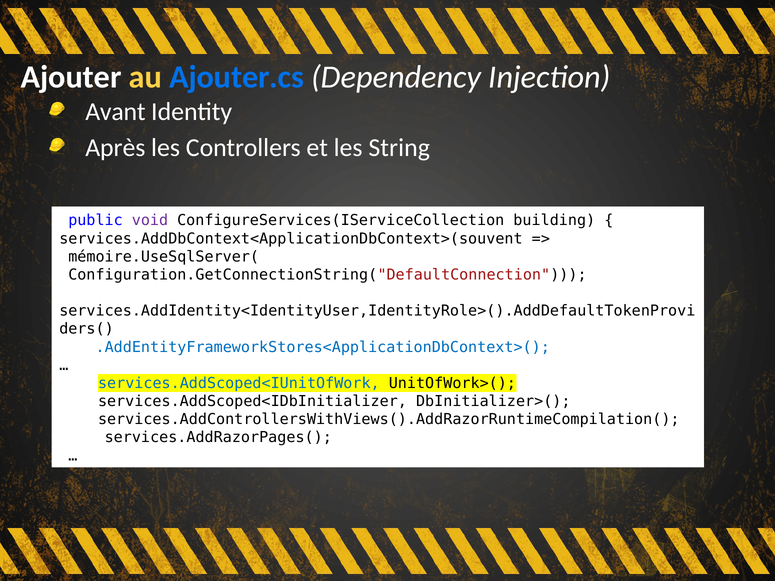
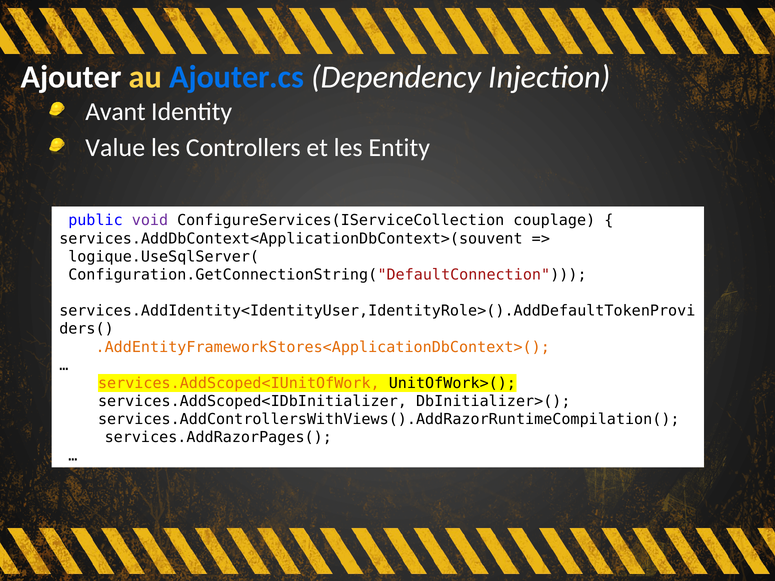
Après: Après -> Value (115, 148)
String: String -> Entity (399, 148)
building: building -> couplage (554, 221)
mémoire.UseSqlServer(: mémoire.UseSqlServer( -> logique.UseSqlServer( (164, 257)
.AddEntityFrameworkStores<ApplicationDbContext>( colour: blue -> orange (323, 347)
services.AddScoped<IUnitOfWork colour: blue -> orange (239, 383)
